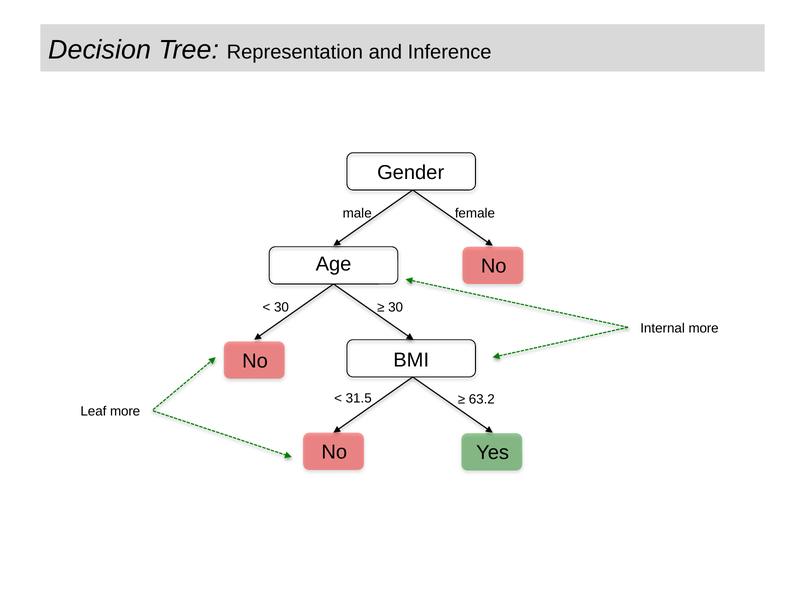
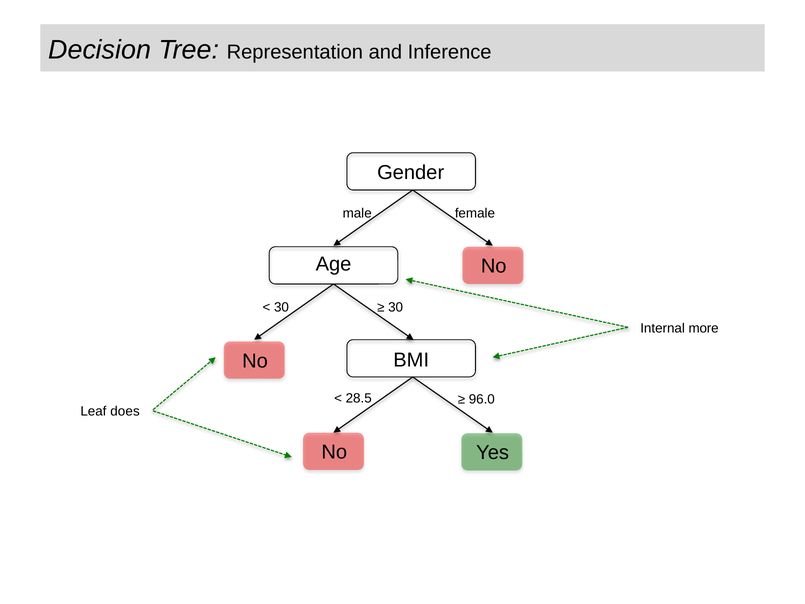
31.5: 31.5 -> 28.5 (359, 398)
63.2: 63.2 -> 96.0 (482, 399)
Leaf more: more -> does (125, 411)
